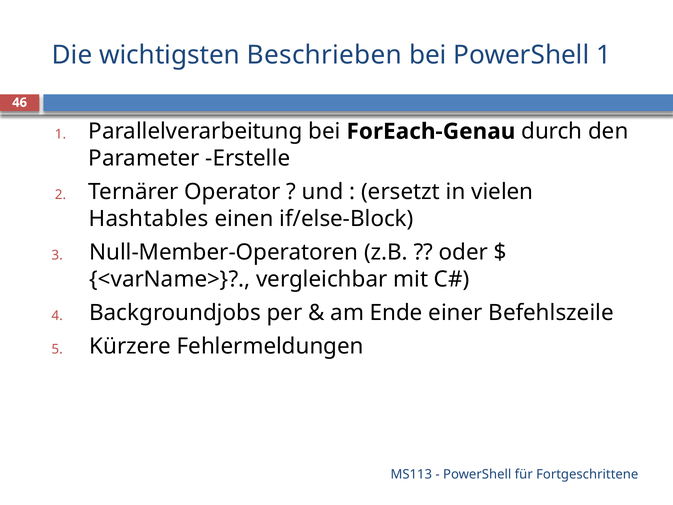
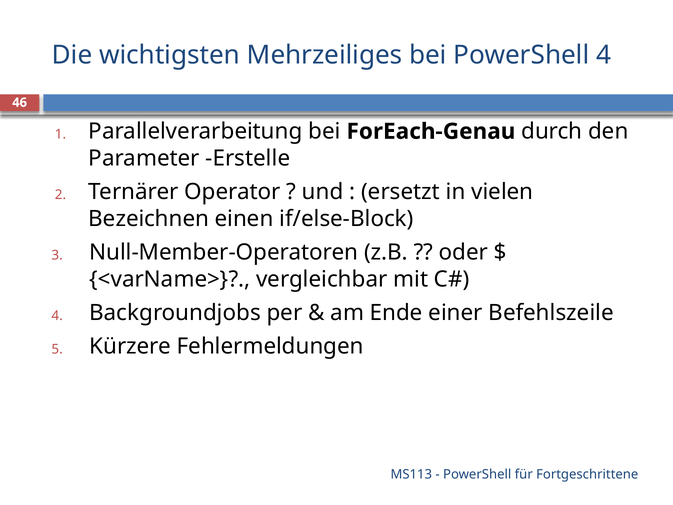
Beschrieben: Beschrieben -> Mehrzeiliges (325, 55)
PowerShell 1: 1 -> 4 (604, 55)
Hashtables: Hashtables -> Bezeichnen (149, 219)
